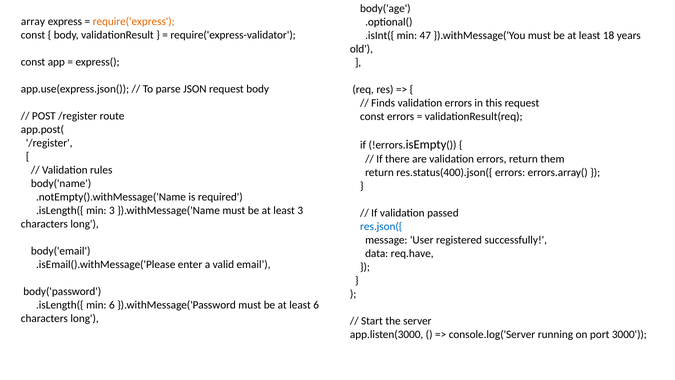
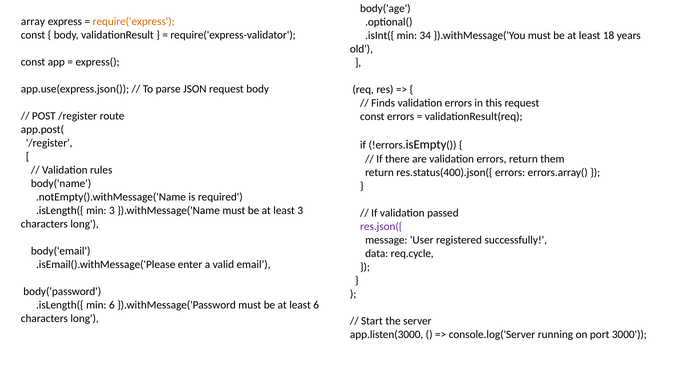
47: 47 -> 34 (425, 36)
res.json({ colour: blue -> purple (381, 226)
req.have: req.have -> req.cycle (412, 253)
